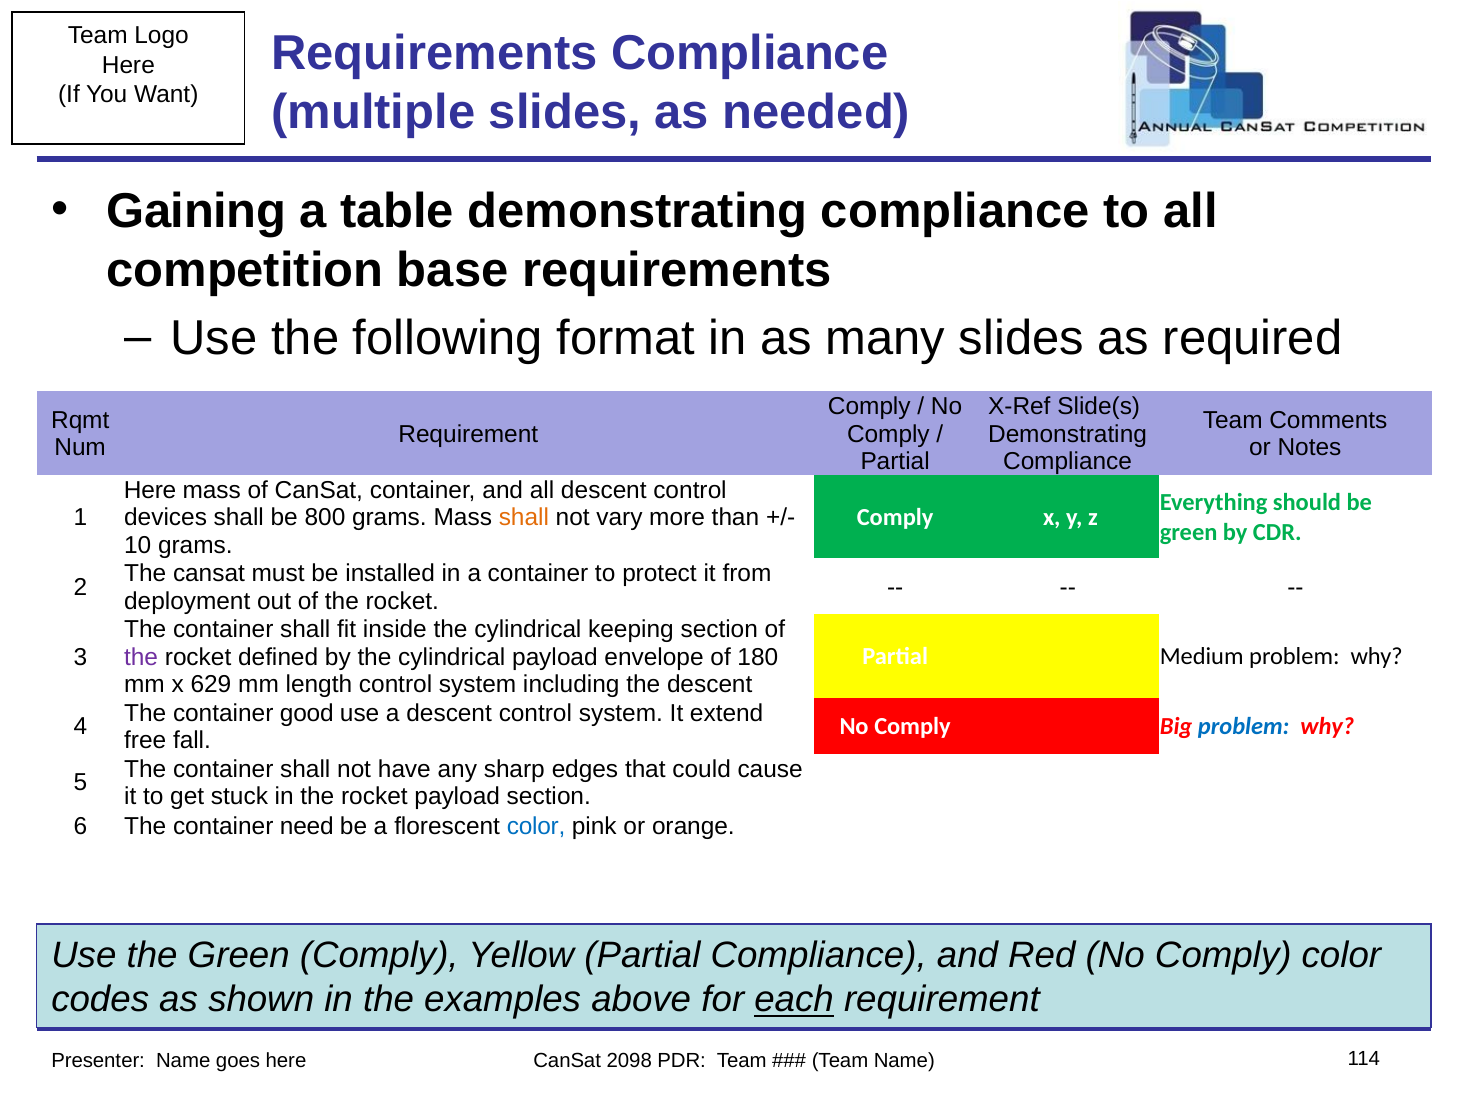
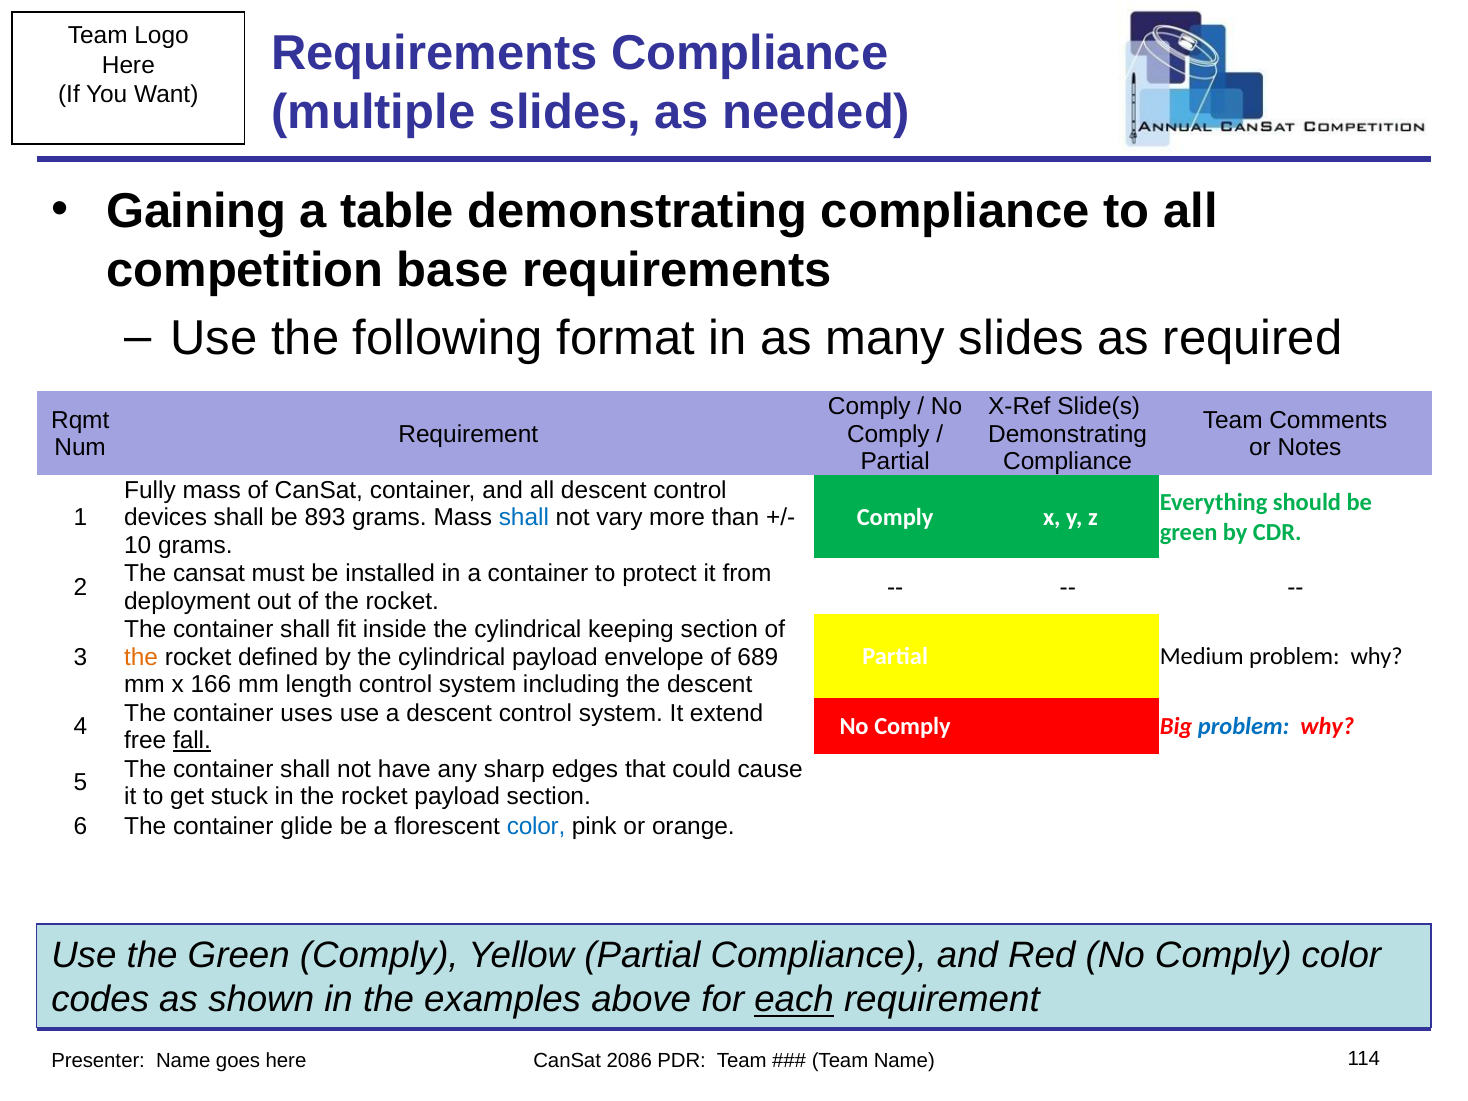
Here: Here -> Fully (150, 490)
800: 800 -> 893 (325, 518)
shall colour: orange -> blue (524, 518)
the colour: purple -> orange (141, 657)
180: 180 -> 689 (758, 657)
629: 629 -> 166 (211, 684)
good: good -> uses (307, 713)
fall underline: none -> present (192, 740)
need: need -> glide (307, 826)
2098: 2098 -> 2086 (629, 1061)
